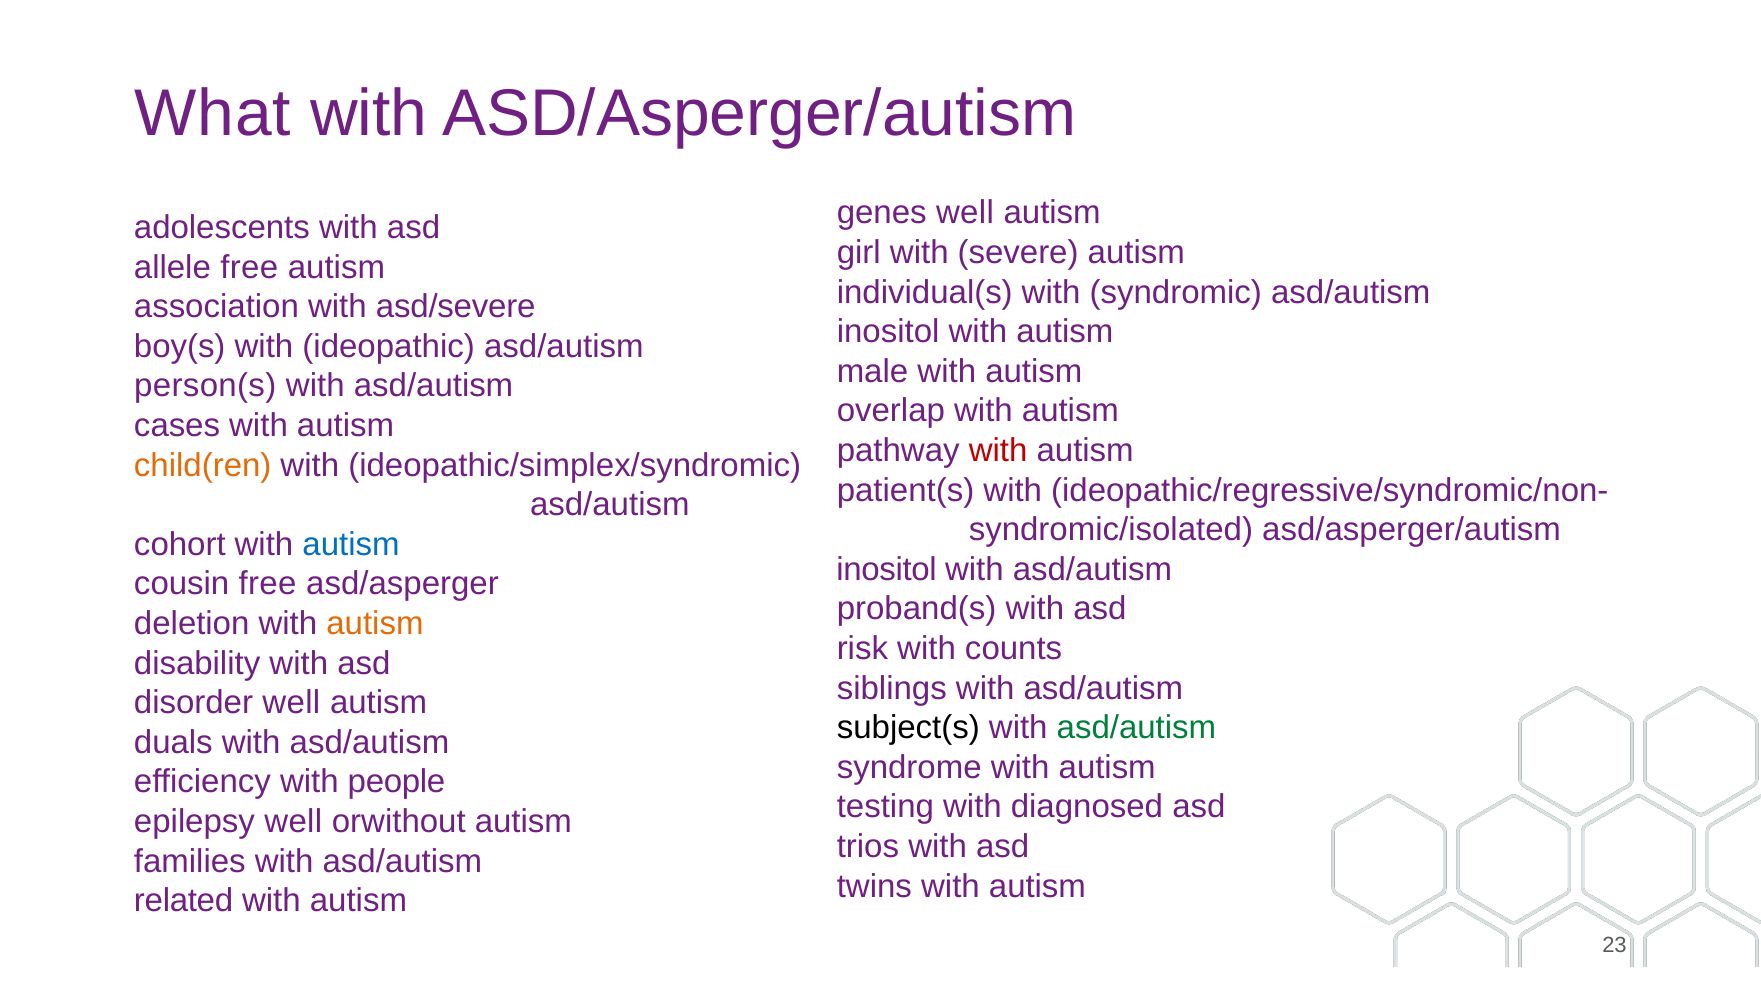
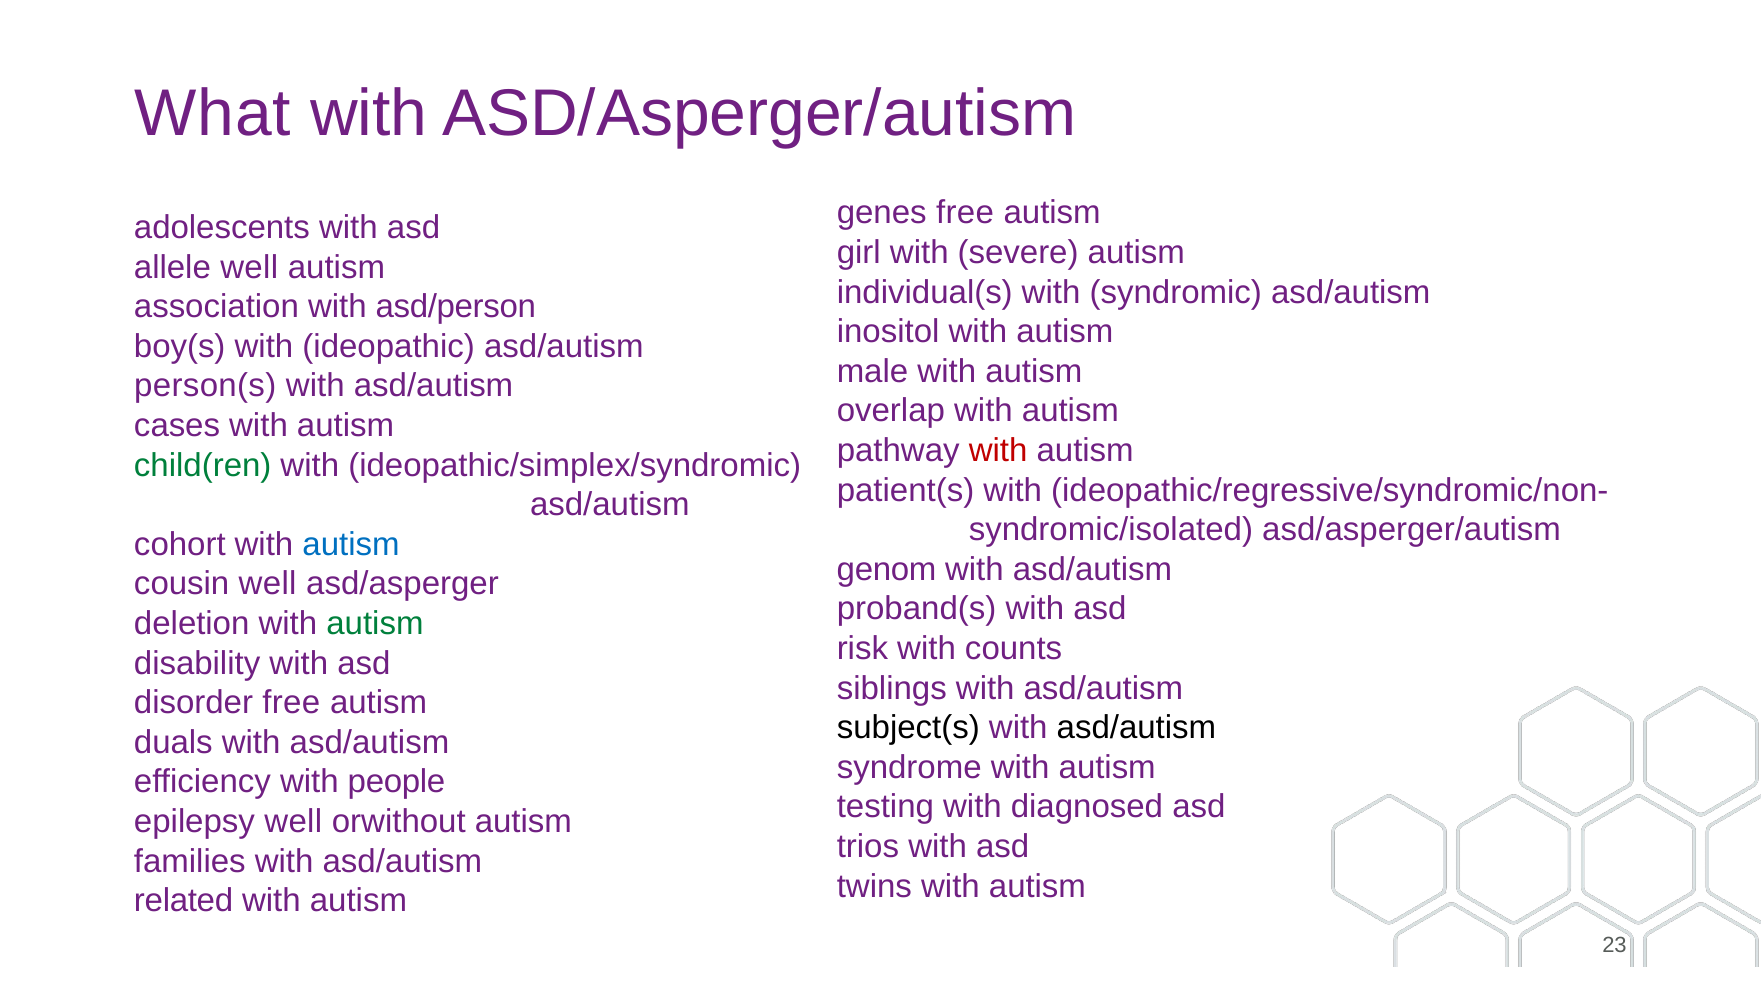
genes well: well -> free (965, 213)
allele free: free -> well (249, 267)
asd/severe: asd/severe -> asd/person (456, 307)
child(ren colour: orange -> green (203, 465)
inositol: inositol -> genom (887, 570)
cousin free: free -> well (268, 584)
autism colour: orange -> green (375, 624)
disorder well: well -> free (291, 703)
asd/autism colour: green -> black (1136, 728)
